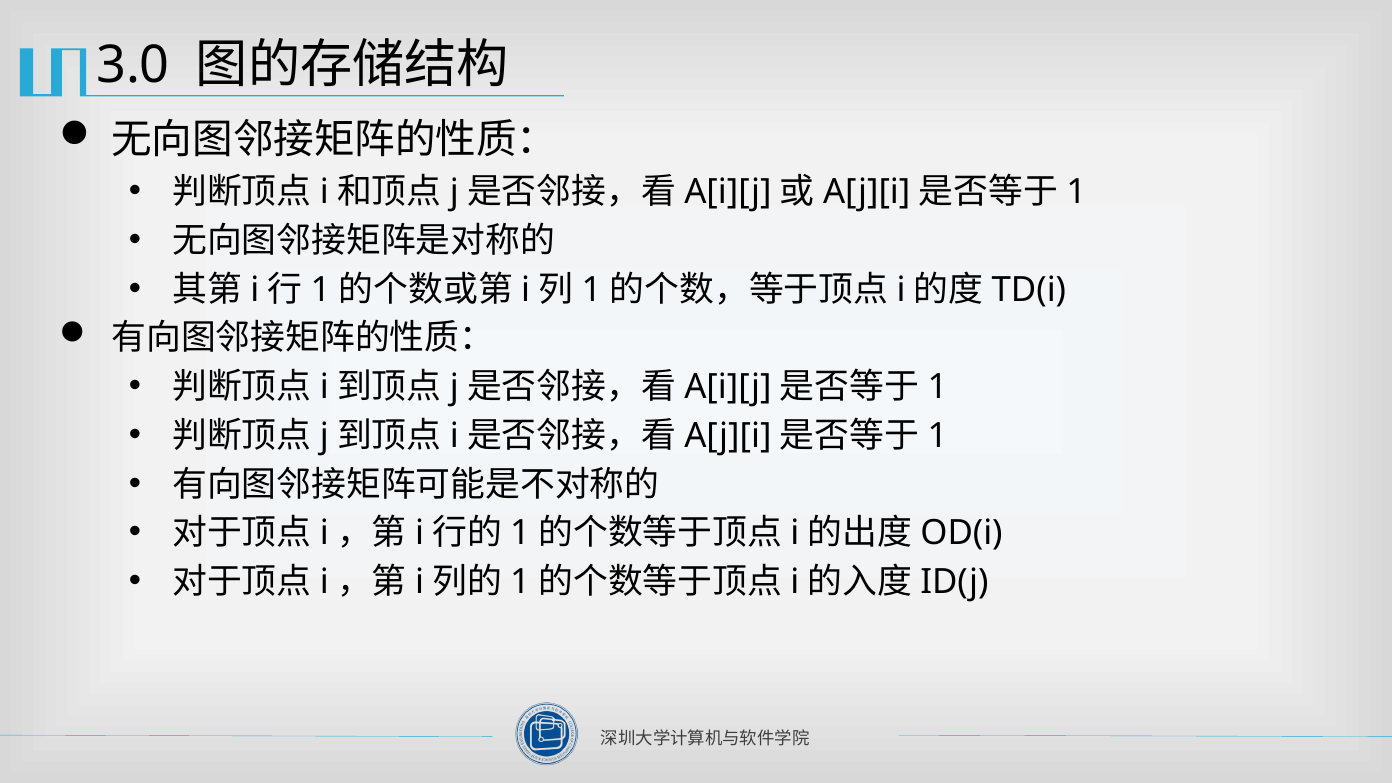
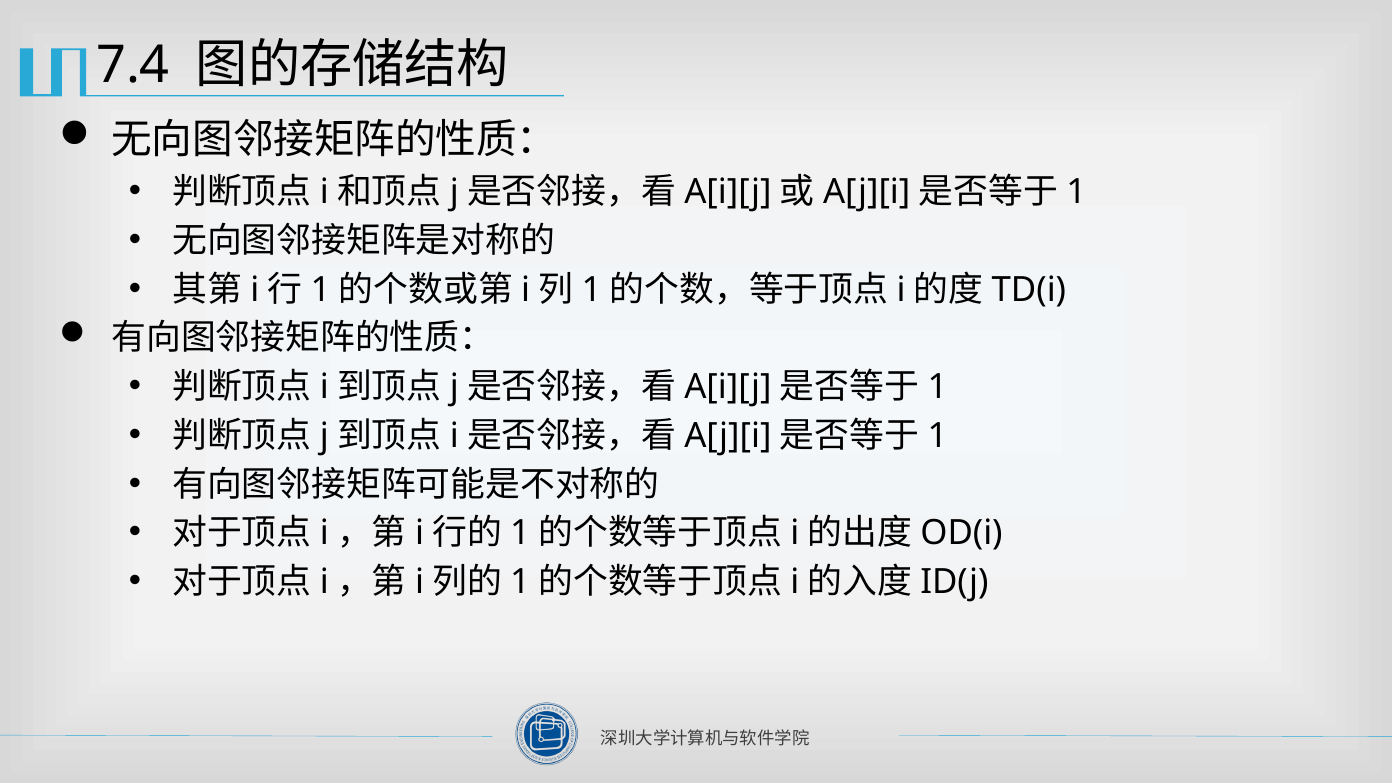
3.0: 3.0 -> 7.4 (133, 66)
